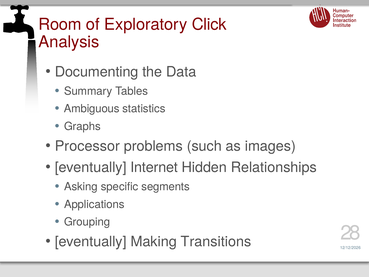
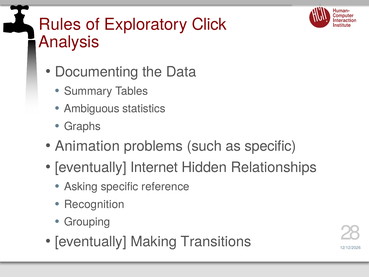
Room: Room -> Rules (60, 24)
Processor: Processor -> Animation (87, 146)
as images: images -> specific (270, 146)
segments: segments -> reference (165, 187)
Applications: Applications -> Recognition (94, 204)
